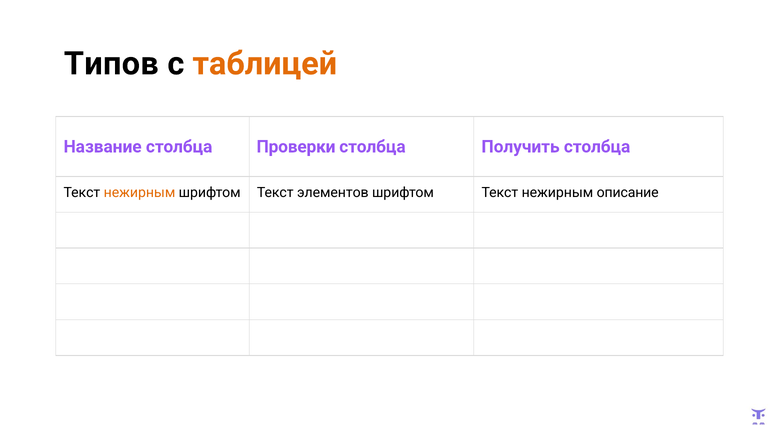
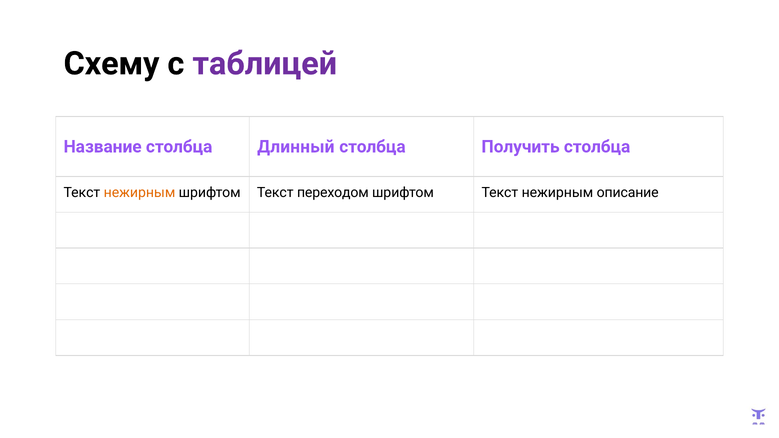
Типов: Типов -> Схему (111, 64)
таблицей colour: orange -> purple (265, 64)
Проверки: Проверки -> Длинный (296, 147)
элементов: элементов -> переходом (333, 193)
